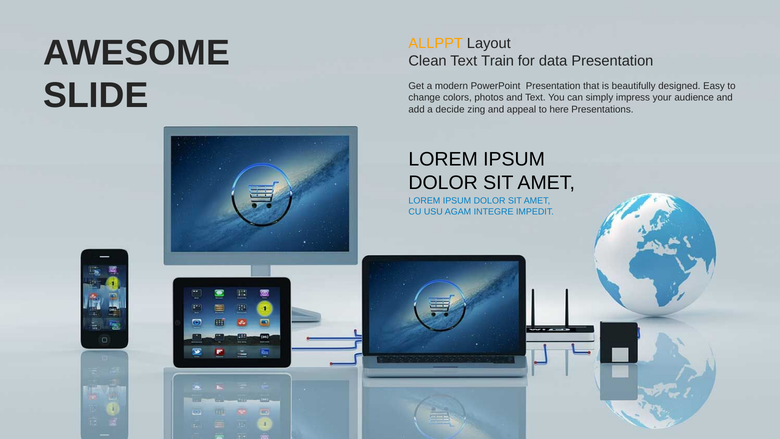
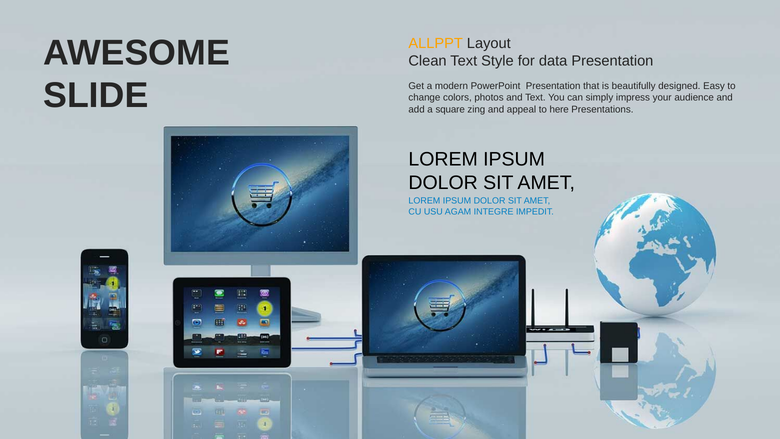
Train: Train -> Style (497, 61)
decide: decide -> square (450, 109)
